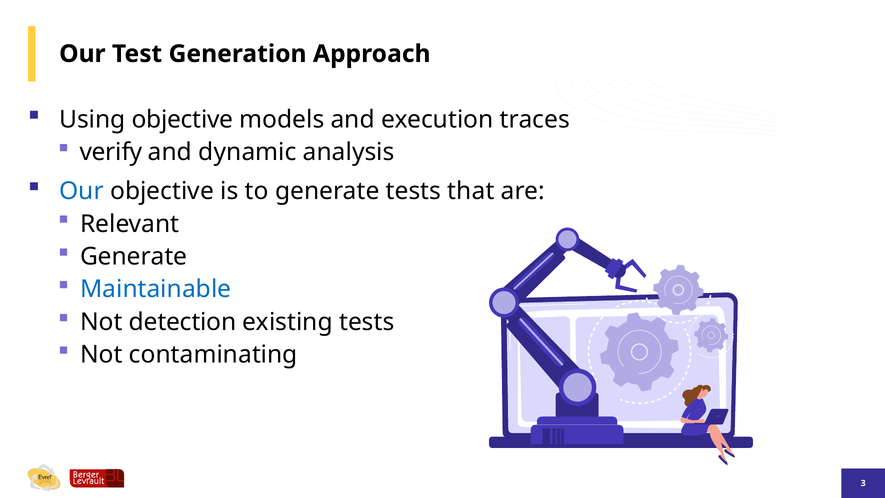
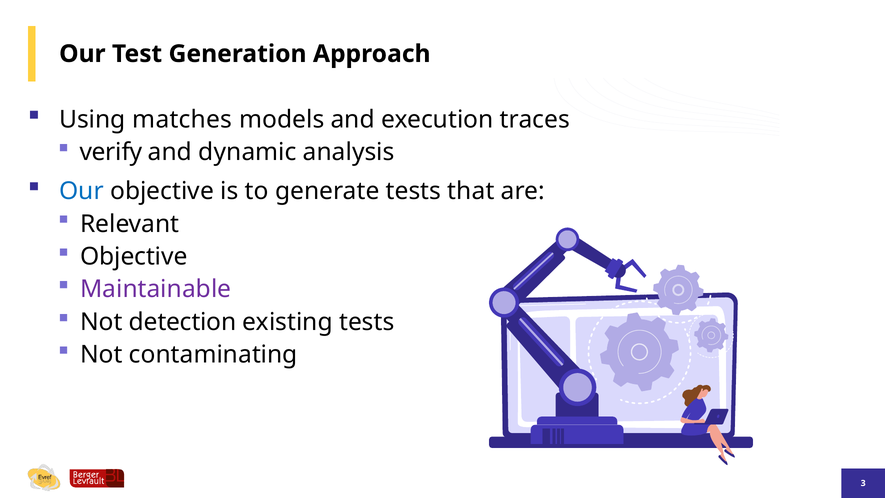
Using objective: objective -> matches (182, 120)
Generate: Generate -> Objective (134, 257)
Maintainable colour: blue -> purple (156, 289)
